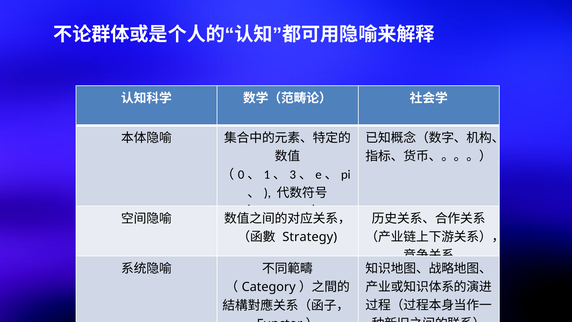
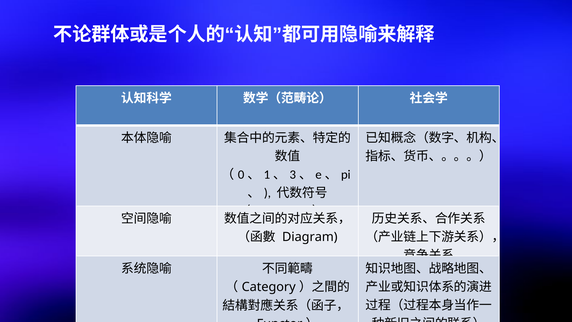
Strategy: Strategy -> Diagram (310, 237)
